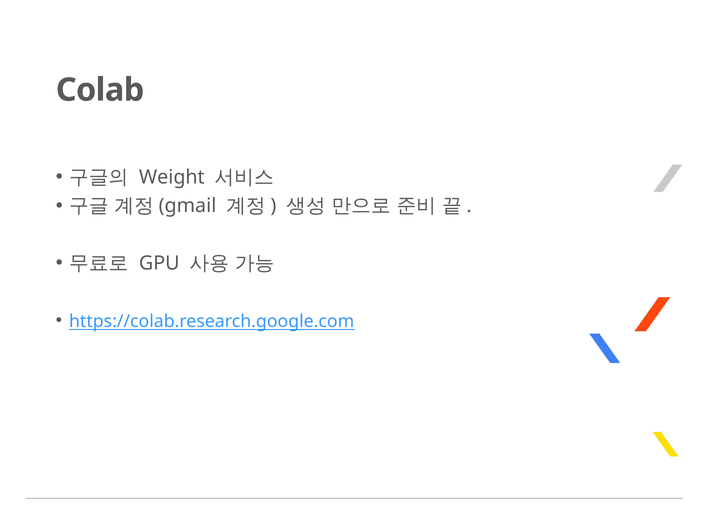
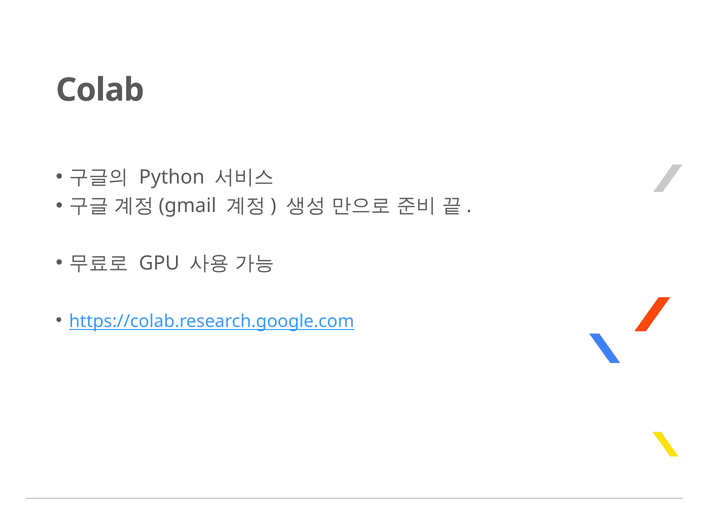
Weight: Weight -> Python (172, 177)
